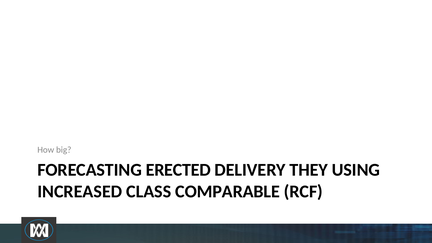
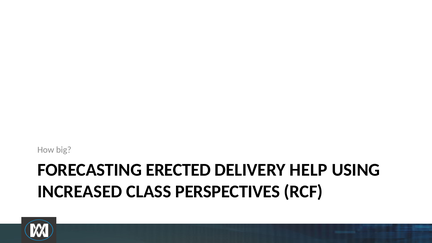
THEY: THEY -> HELP (309, 170)
COMPARABLE: COMPARABLE -> PERSPECTIVES (228, 191)
